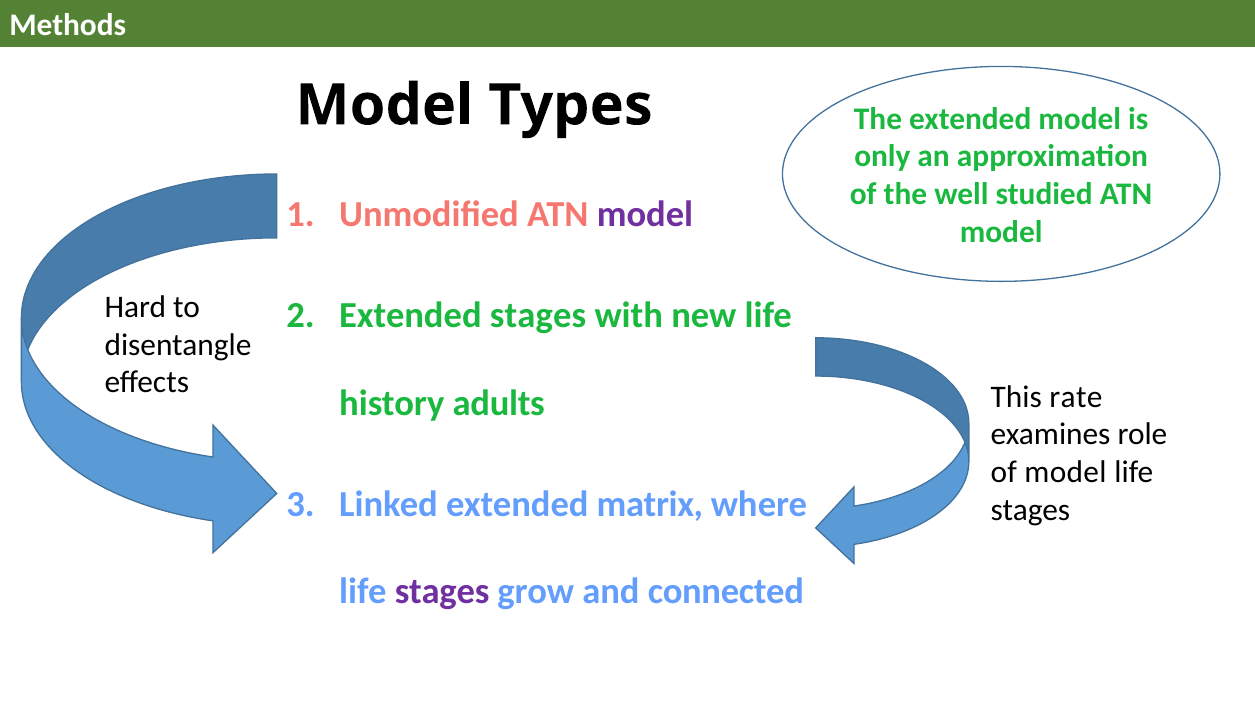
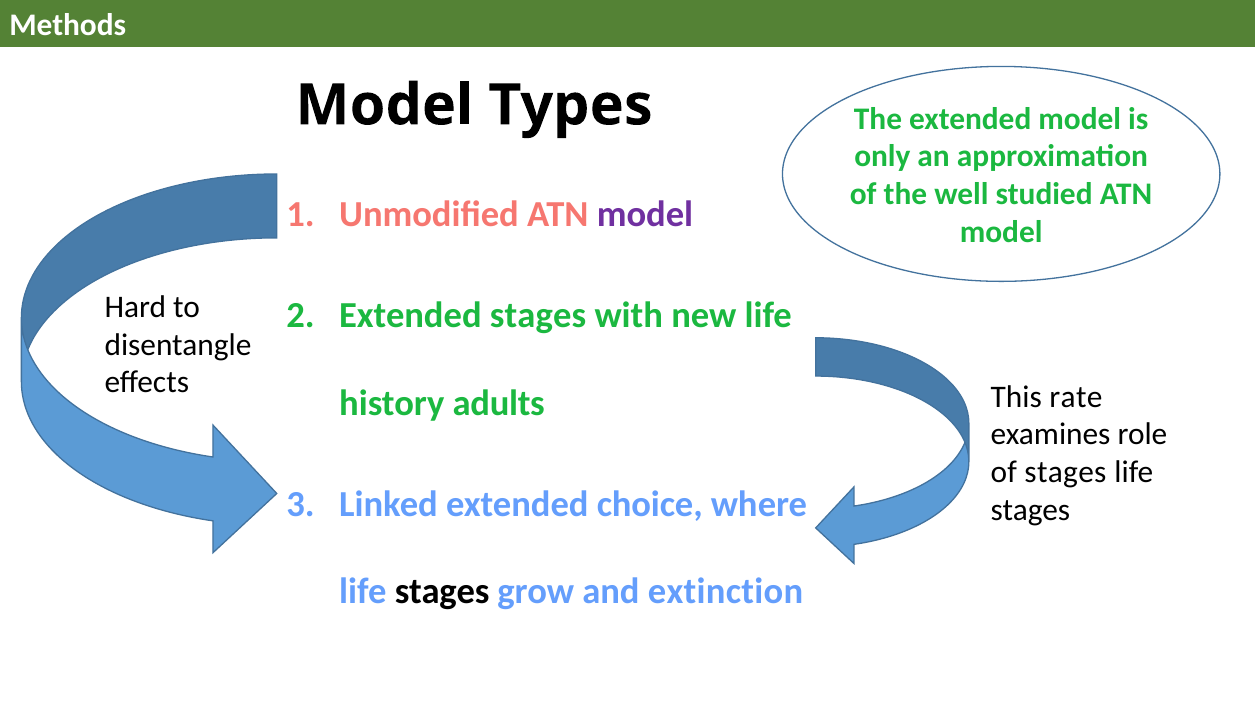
of model: model -> stages (1065, 472)
matrix: matrix -> choice (650, 504)
stages colour: purple -> black (442, 592)
connected: connected -> extinction (726, 592)
